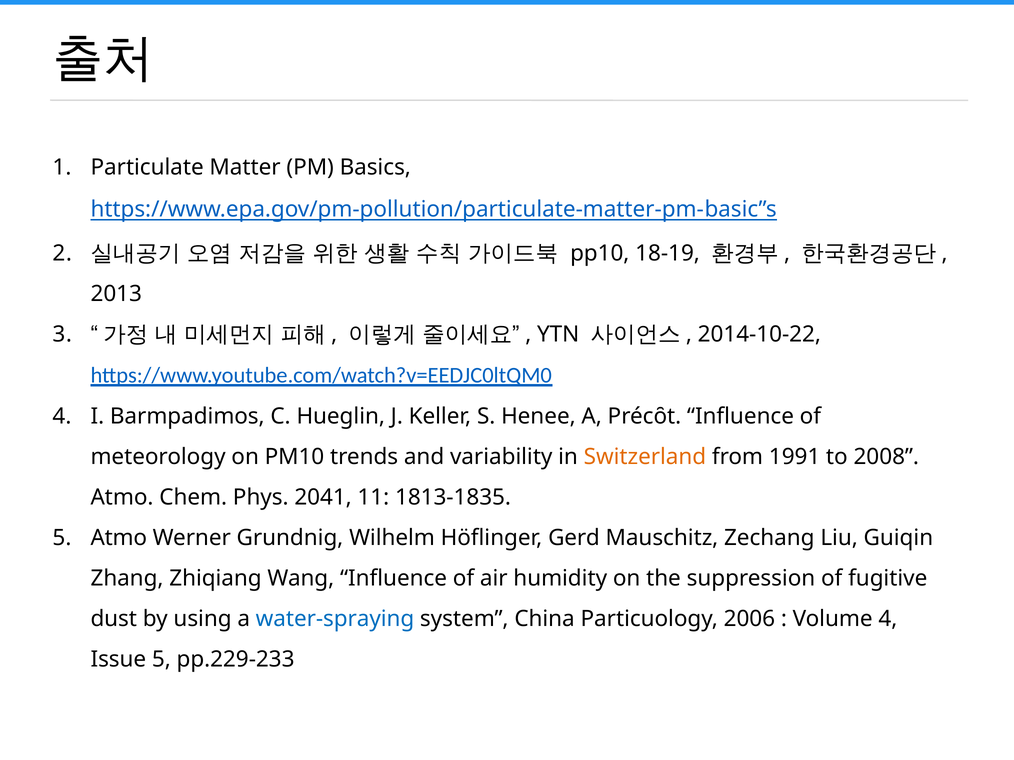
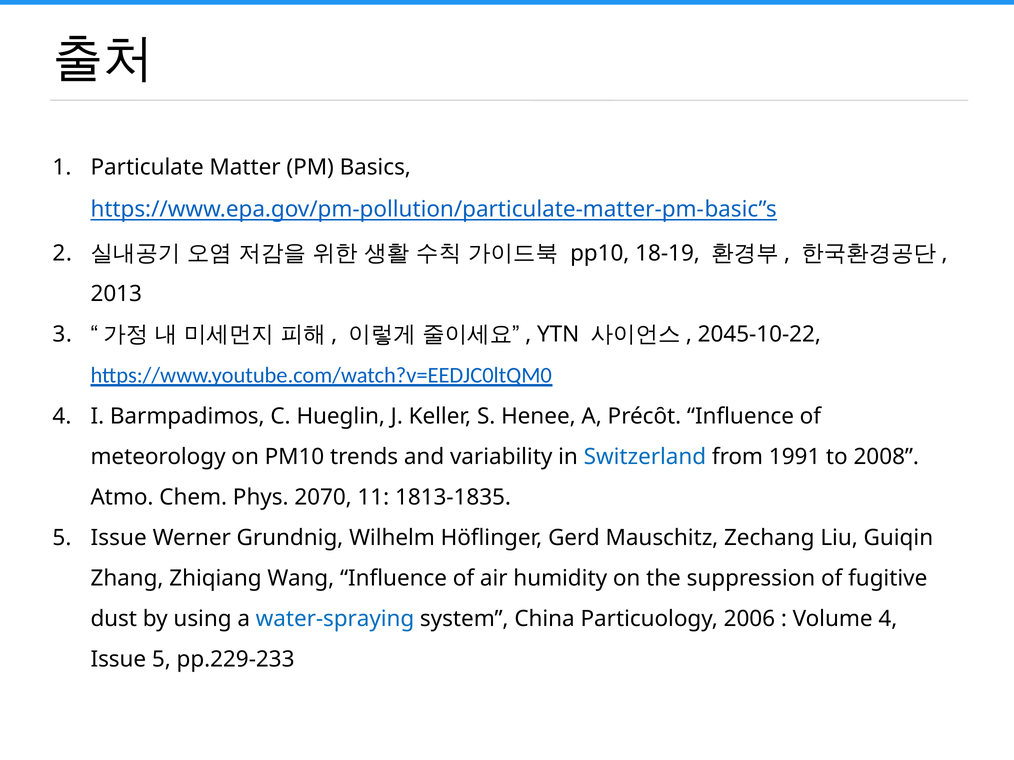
2014-10-22: 2014-10-22 -> 2045-10-22 (759, 335)
Switzerland colour: orange -> blue (645, 457)
2041: 2041 -> 2070 (323, 498)
5 Atmo: Atmo -> Issue (119, 538)
